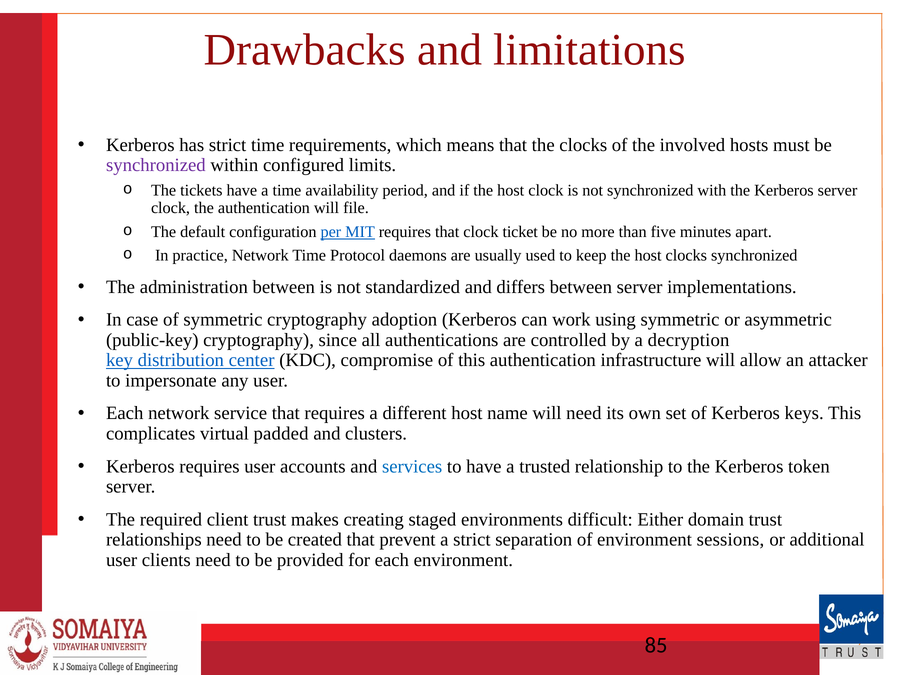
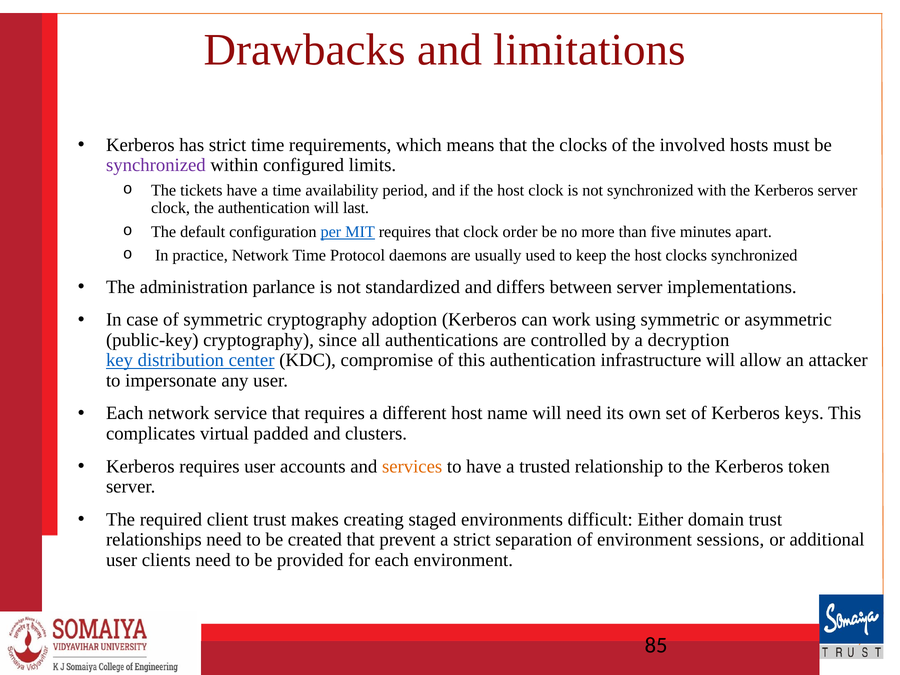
file: file -> last (356, 208)
ticket: ticket -> order (520, 232)
administration between: between -> parlance (284, 287)
services colour: blue -> orange (412, 466)
